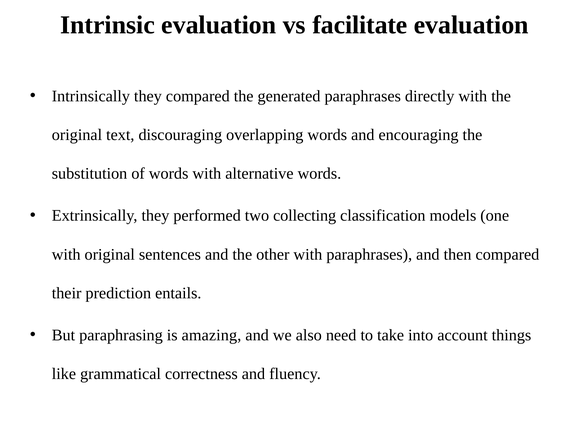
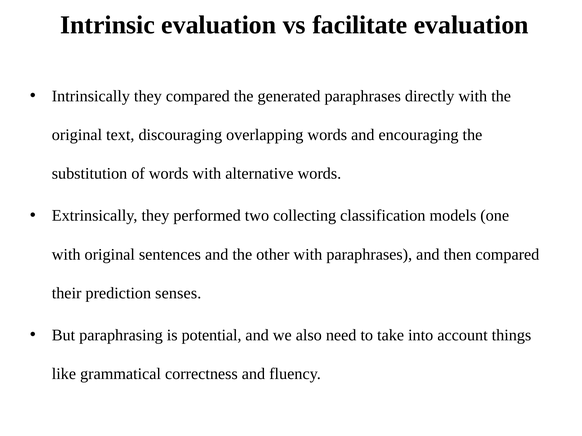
entails: entails -> senses (178, 293)
amazing: amazing -> potential (212, 336)
